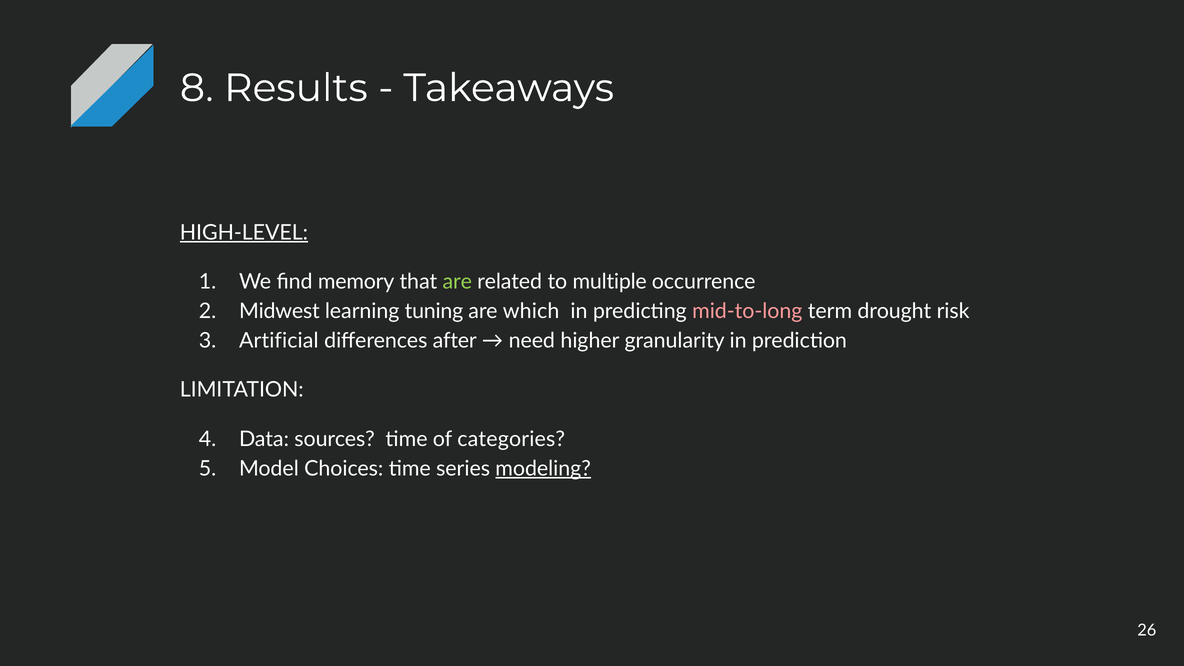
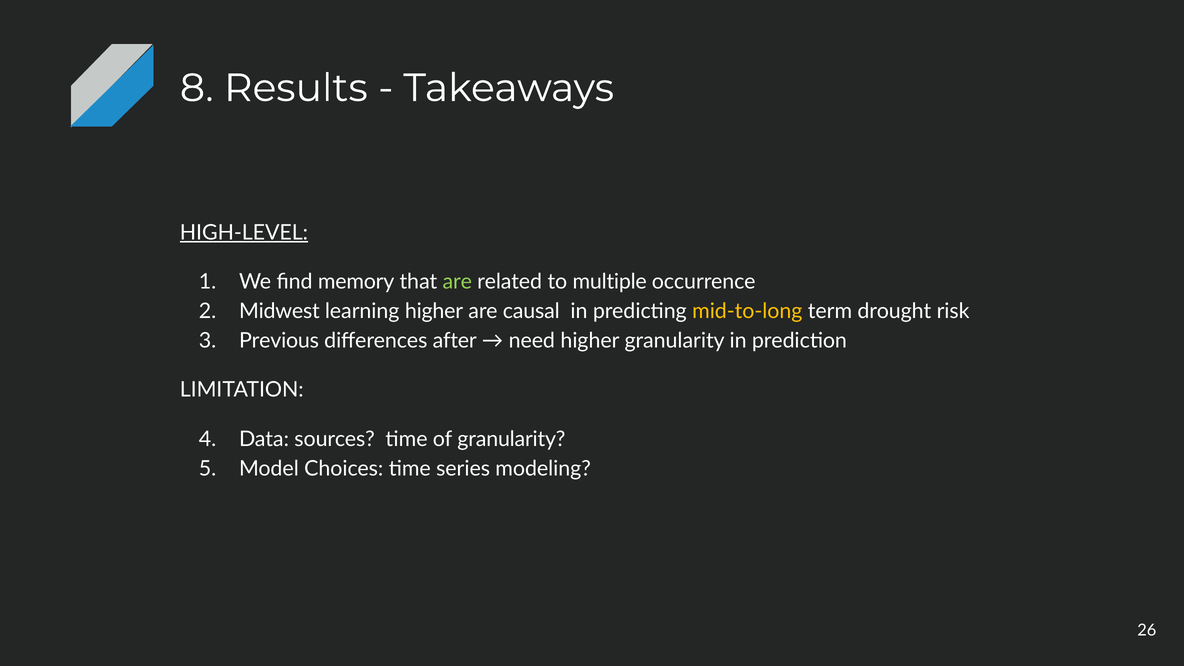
learning tuning: tuning -> higher (434, 311)
which: which -> causal (531, 311)
mid-to-long colour: pink -> yellow (747, 311)
Artificial: Artificial -> Previous (279, 341)
of categories: categories -> granularity (511, 439)
modeling underline: present -> none (543, 469)
